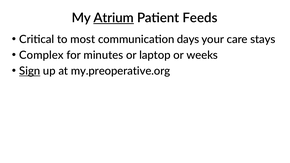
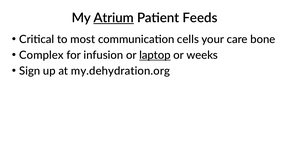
days: days -> cells (188, 39)
stays: stays -> bone (263, 39)
minutes: minutes -> infusion (103, 55)
laptop underline: none -> present (155, 55)
Sign underline: present -> none (30, 71)
my.preoperative.org: my.preoperative.org -> my.dehydration.org (120, 71)
